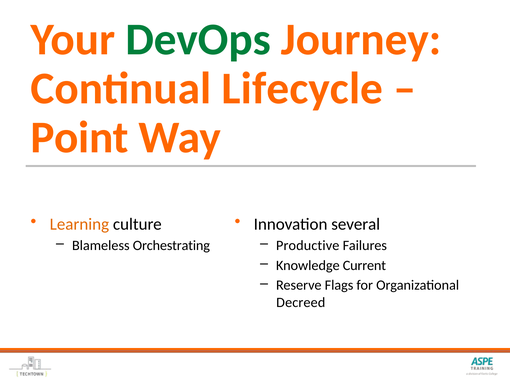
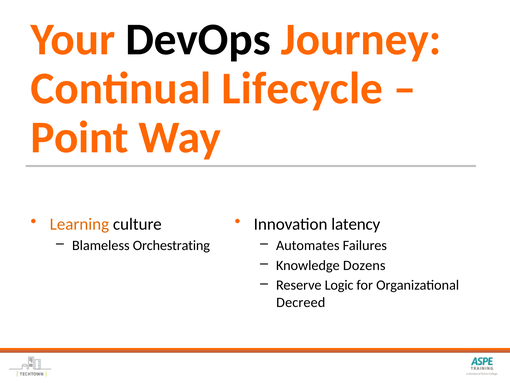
DevOps colour: green -> black (198, 39)
several: several -> latency (356, 224)
Productive: Productive -> Automates (308, 245)
Current: Current -> Dozens (364, 265)
Flags: Flags -> Logic (339, 285)
